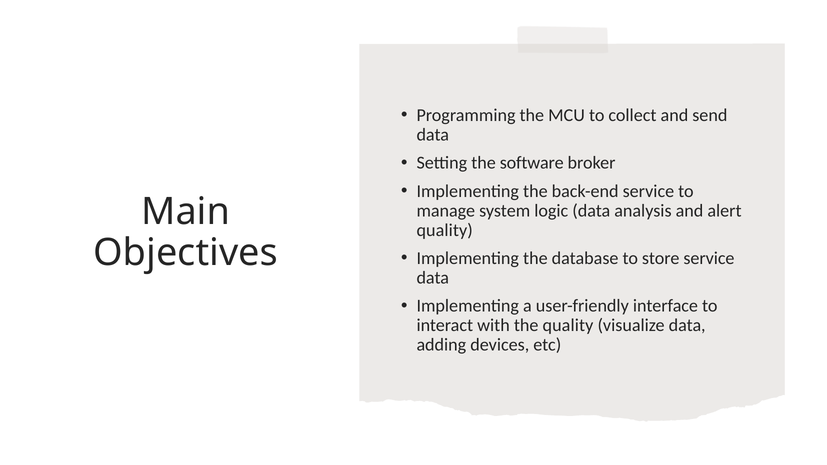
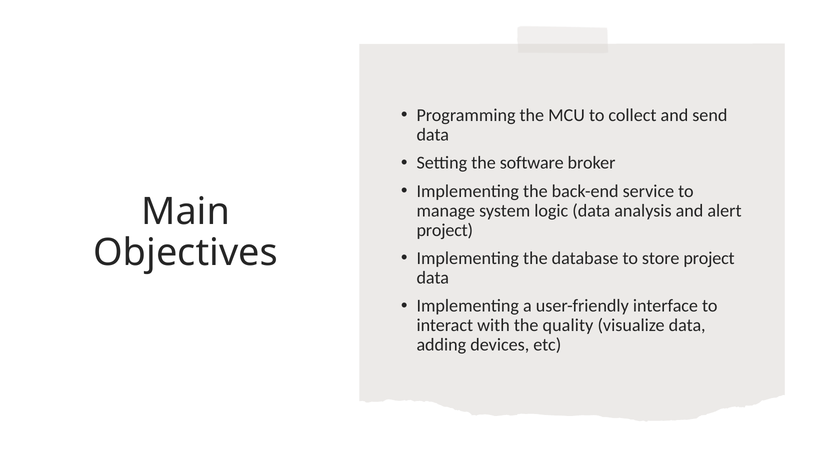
quality: quality -> project (445, 230)
store service: service -> project (709, 258)
